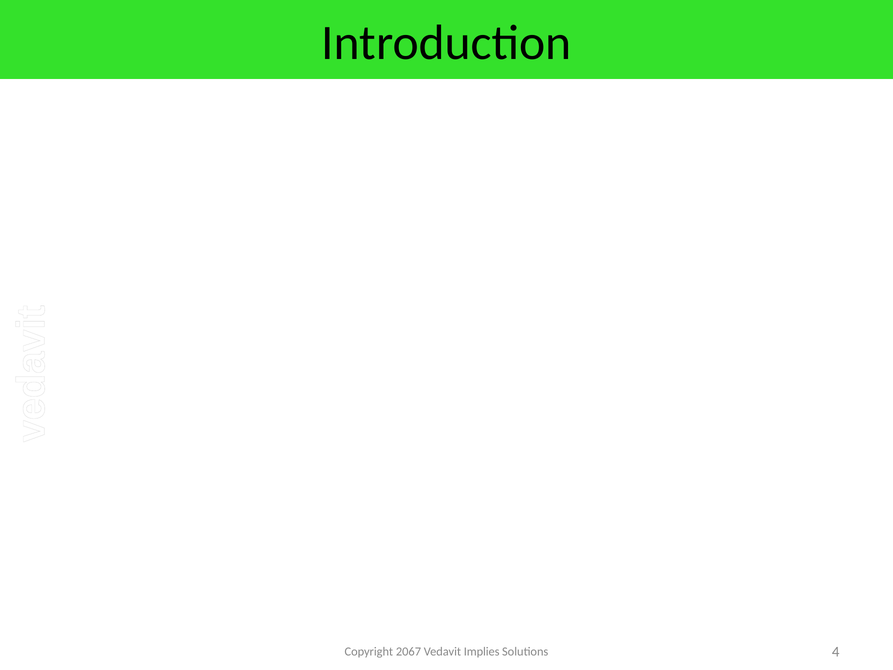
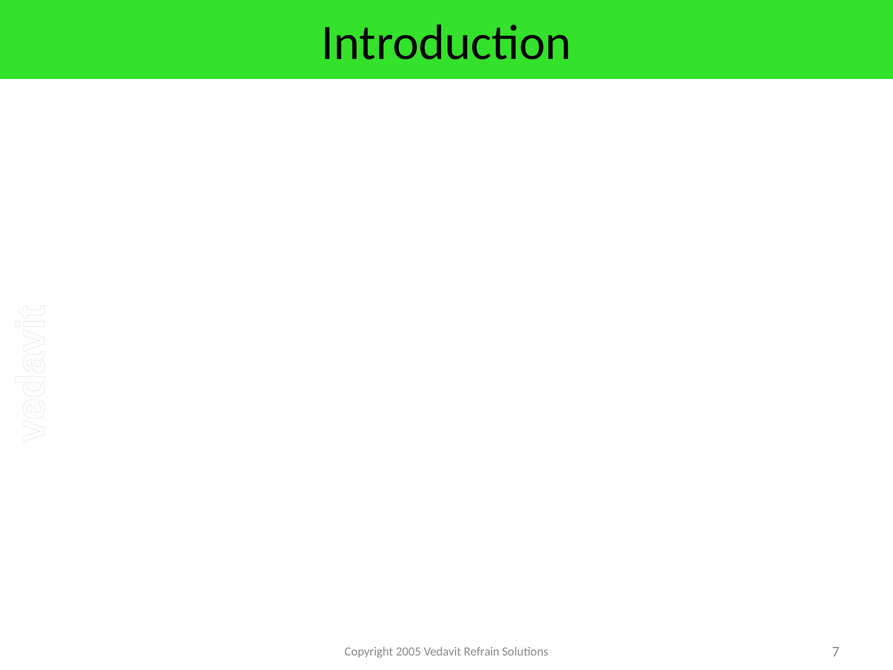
2067: 2067 -> 2005 (408, 651)
Implies: Implies -> Refrain (482, 651)
4: 4 -> 7 (836, 652)
